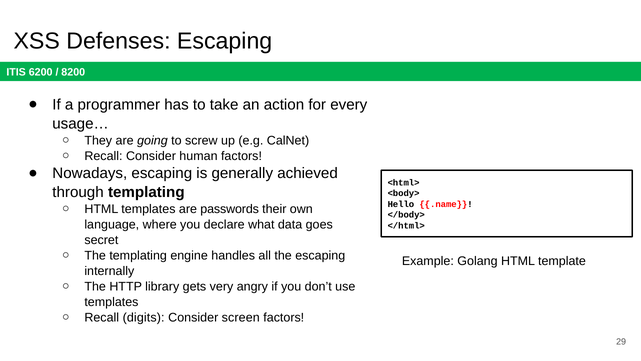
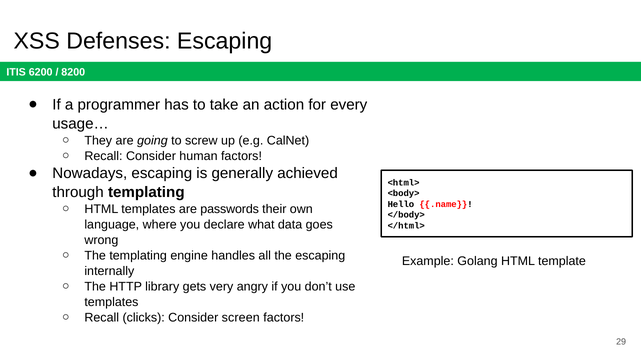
secret: secret -> wrong (101, 240)
digits: digits -> clicks (144, 317)
